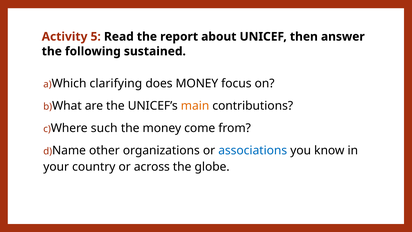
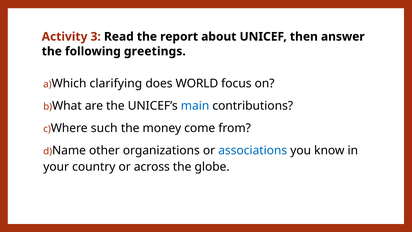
5: 5 -> 3 (96, 37)
sustained: sustained -> greetings (155, 51)
does MONEY: MONEY -> WORLD (197, 83)
main colour: orange -> blue (195, 106)
